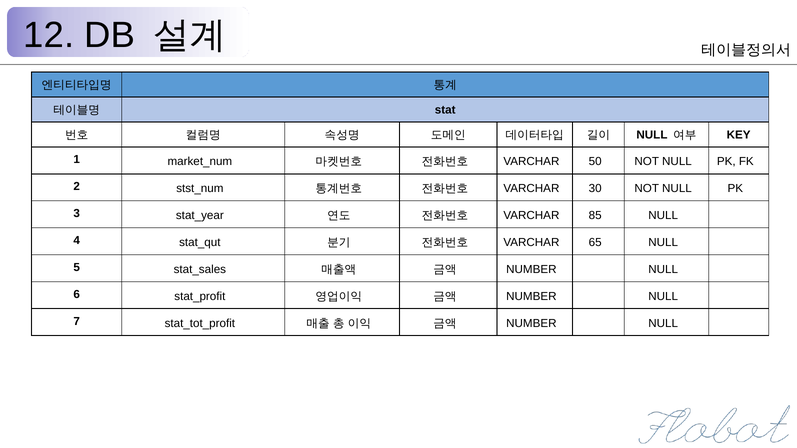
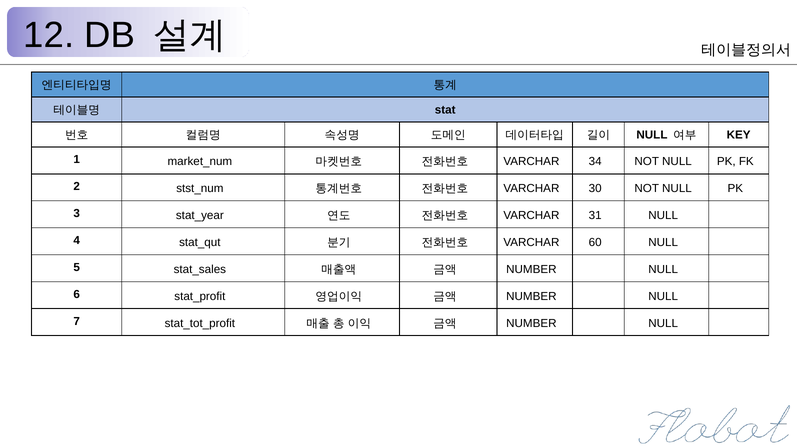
50: 50 -> 34 (595, 162)
85: 85 -> 31 (595, 216)
65: 65 -> 60 (595, 243)
